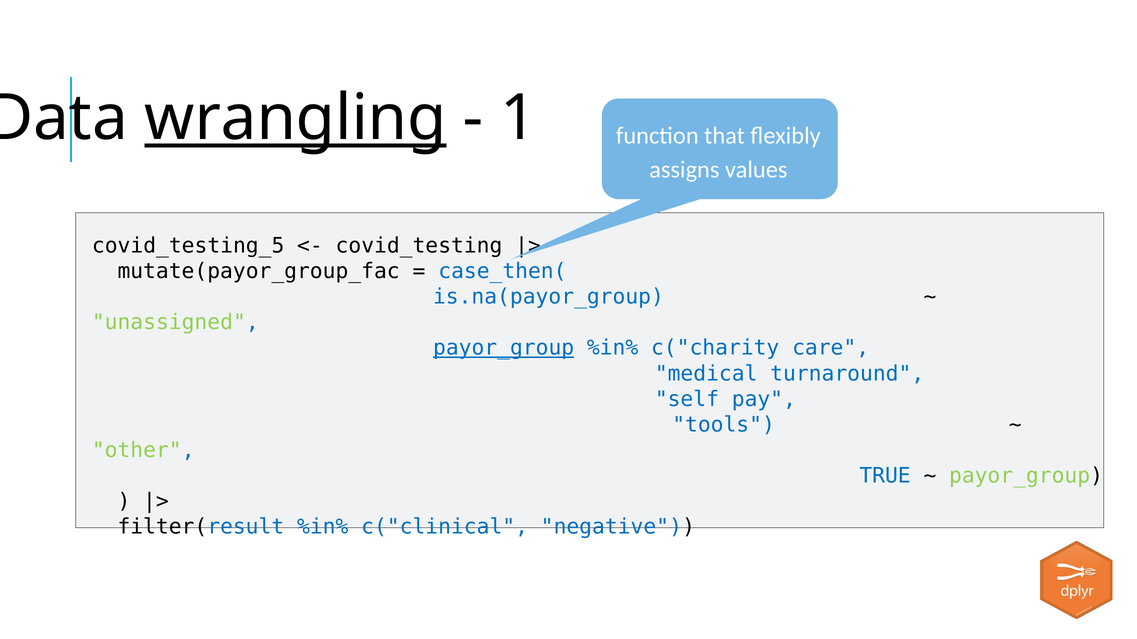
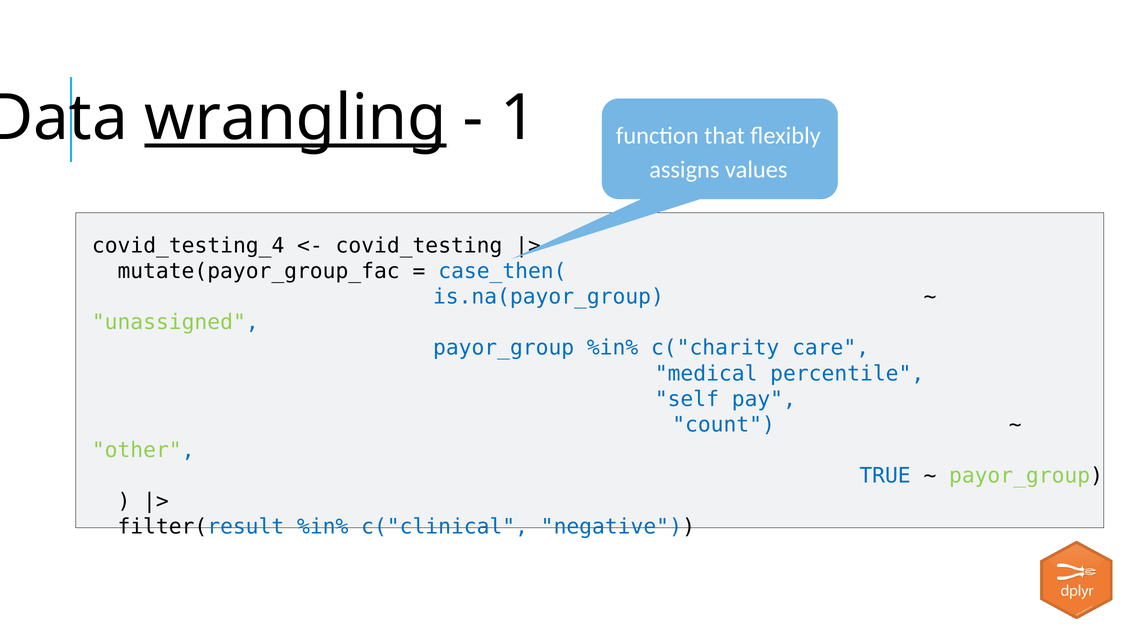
covid_testing_5: covid_testing_5 -> covid_testing_4 (188, 246)
payor_group underline: present -> none (504, 348)
turnaround: turnaround -> percentile (847, 374)
tools: tools -> count (724, 425)
